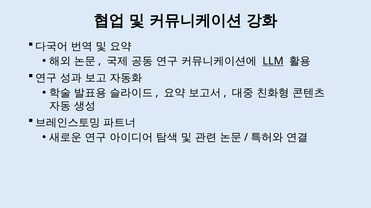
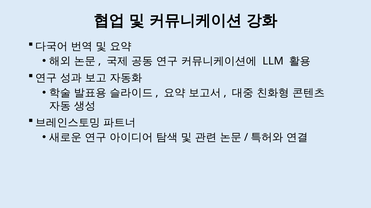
LLM underline: present -> none (273, 61)
